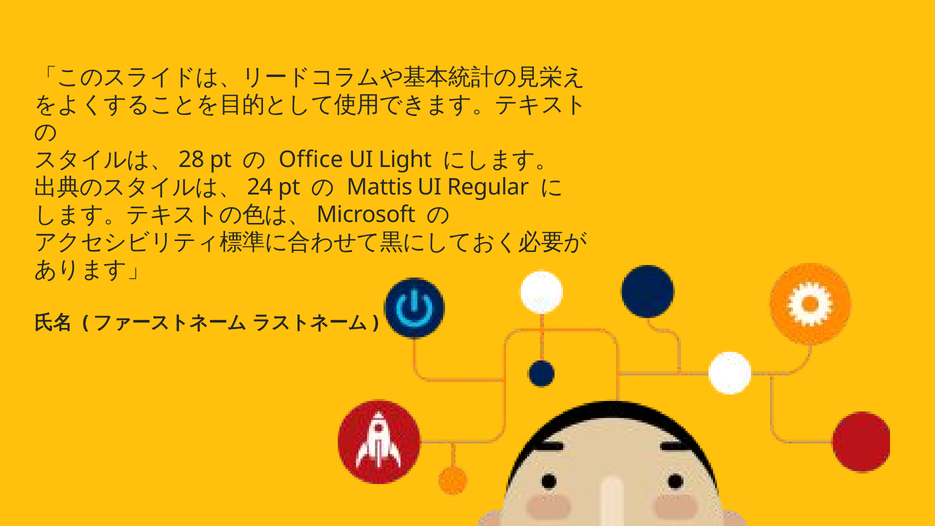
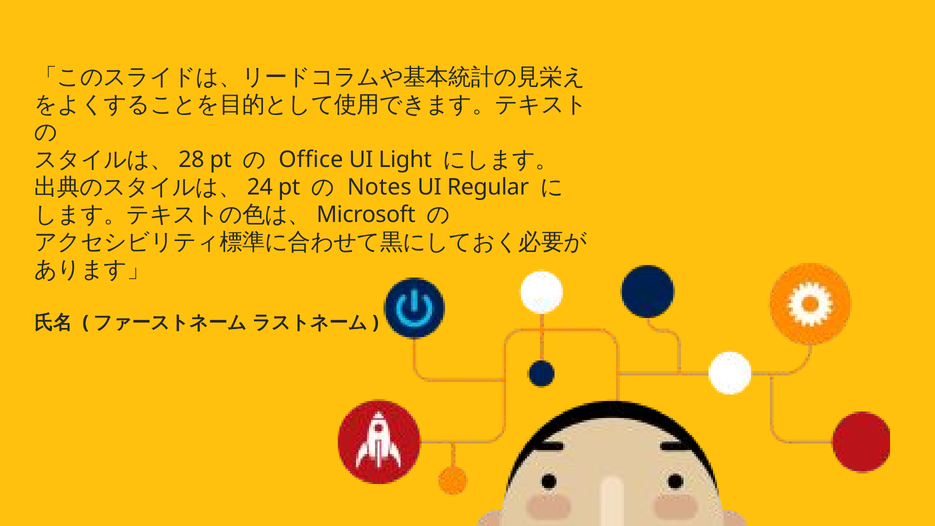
Mattis: Mattis -> Notes (379, 187)
